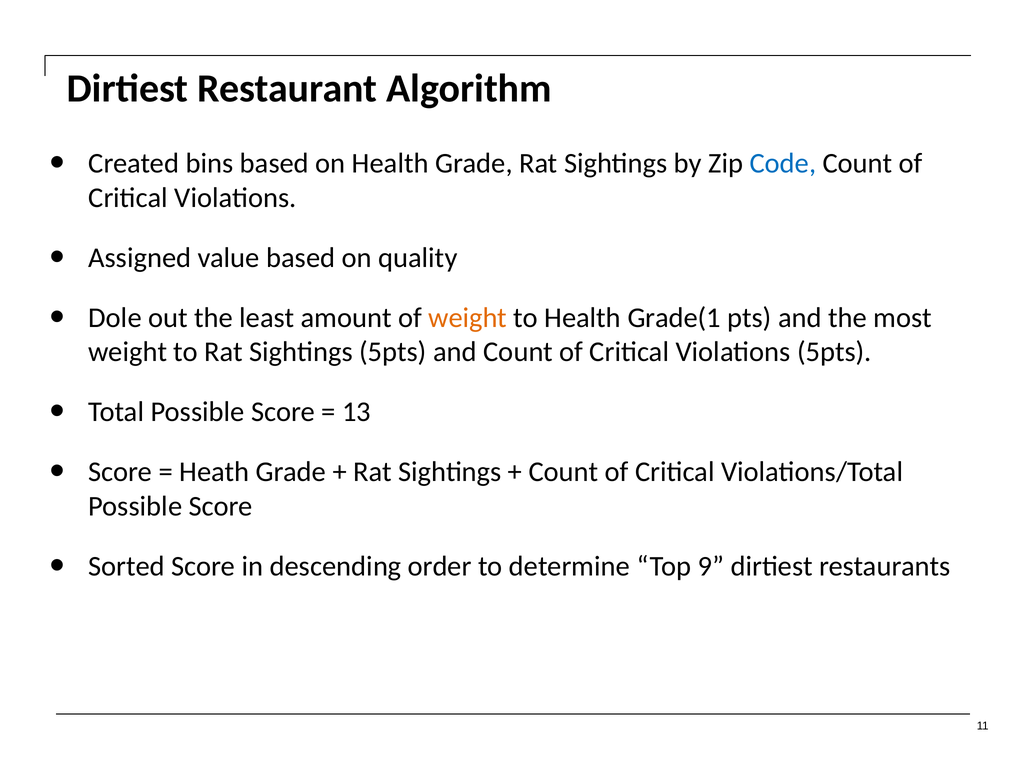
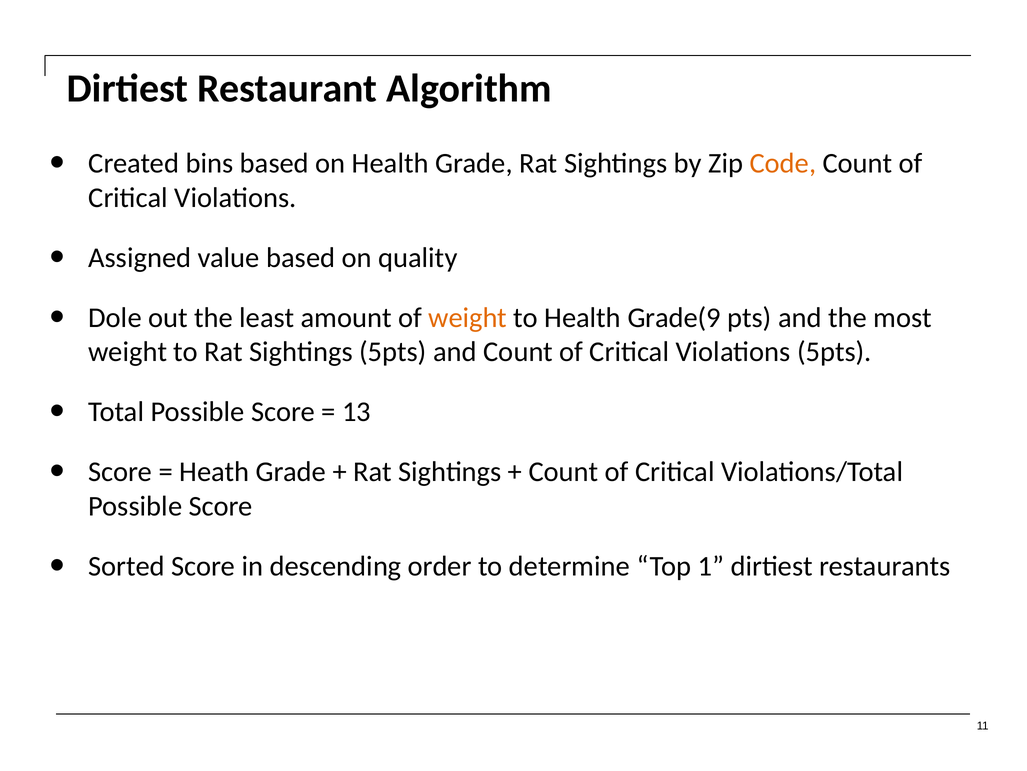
Code colour: blue -> orange (783, 163)
Grade(1: Grade(1 -> Grade(9 (674, 317)
9: 9 -> 1 (711, 566)
